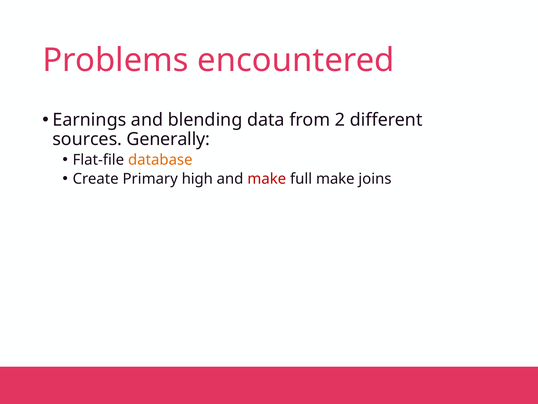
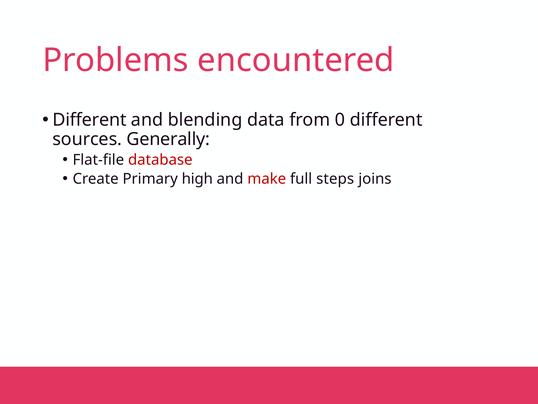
Earnings: Earnings -> Different (89, 120)
2: 2 -> 0 (340, 120)
database colour: orange -> red (160, 160)
full make: make -> steps (335, 179)
